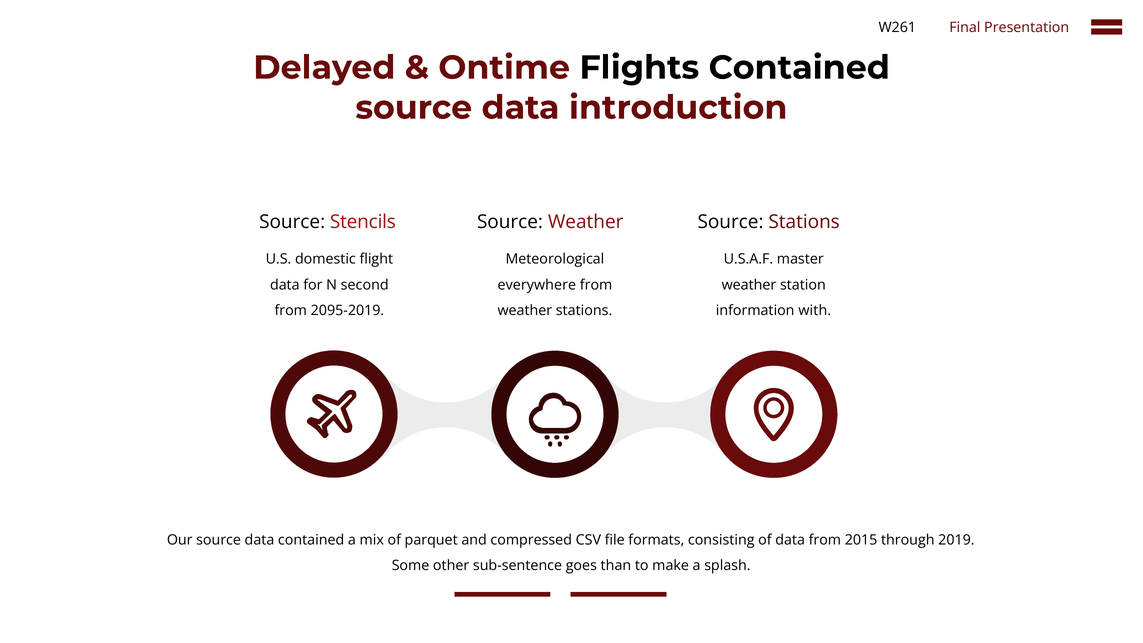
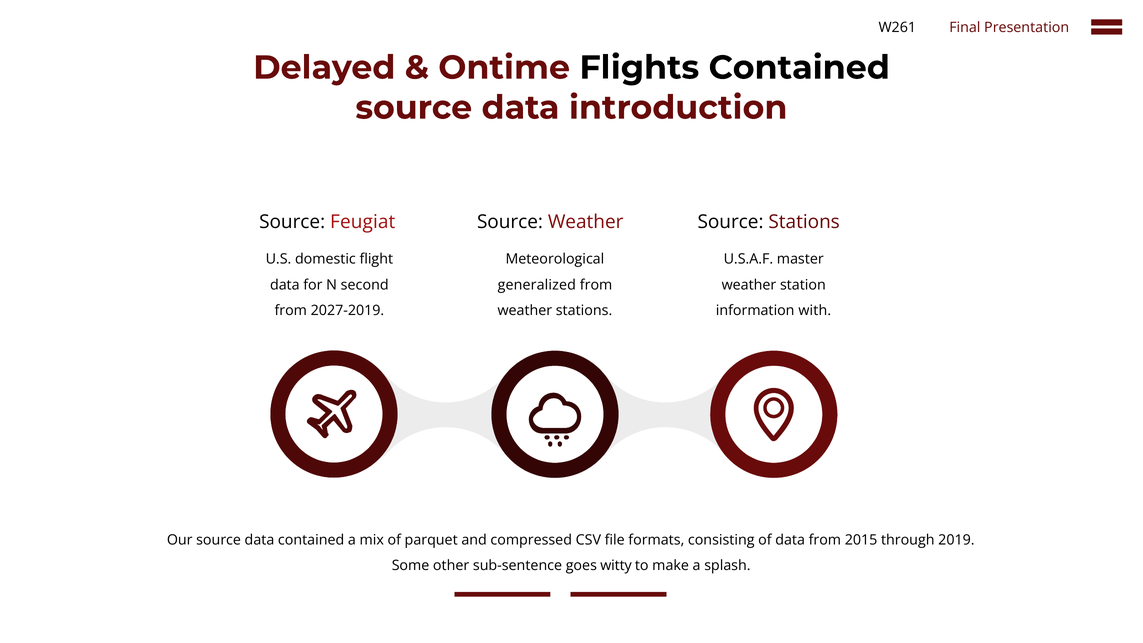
Stencils: Stencils -> Feugiat (363, 222)
everywhere: everywhere -> generalized (537, 285)
2095-2019: 2095-2019 -> 2027-2019 (347, 310)
than: than -> witty (616, 566)
